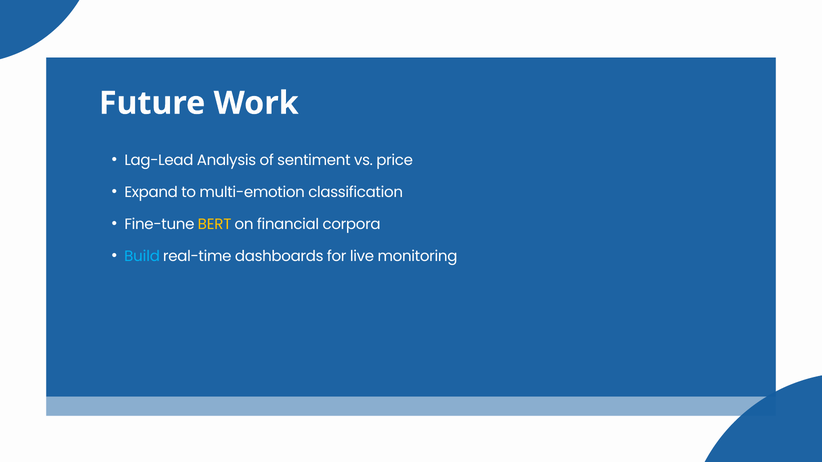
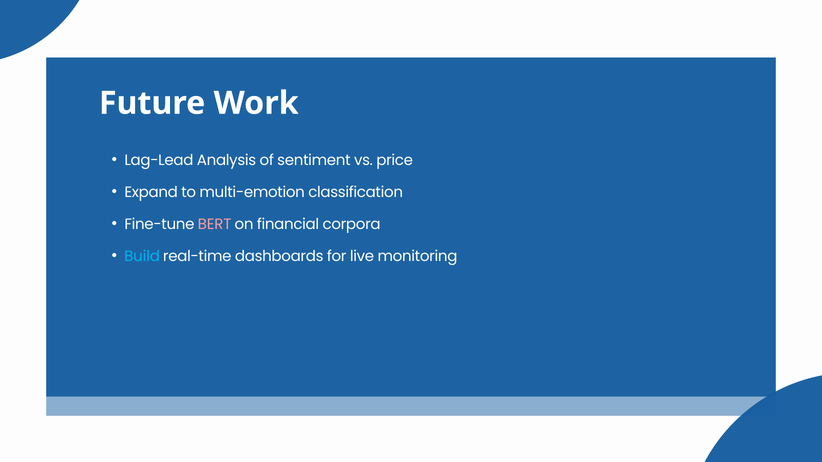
BERT colour: yellow -> pink (215, 224)
